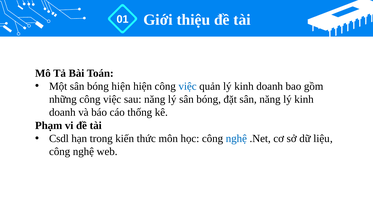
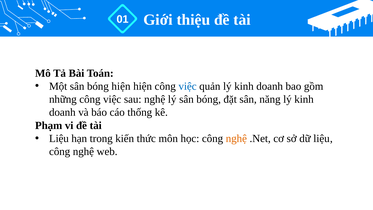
sau năng: năng -> nghệ (155, 99)
Csdl: Csdl -> Liệu (59, 138)
nghệ colour: blue -> orange (236, 138)
